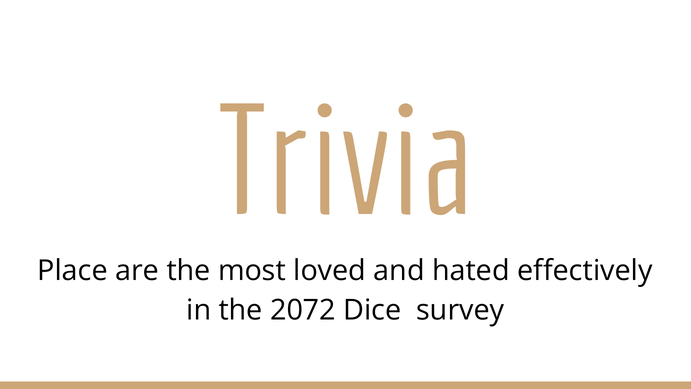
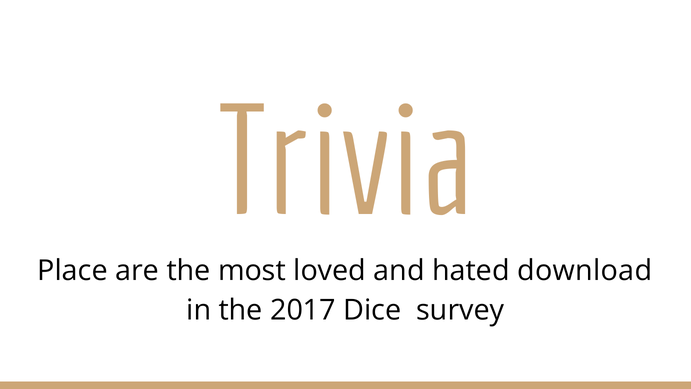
effectively: effectively -> download (585, 270)
2072: 2072 -> 2017 (303, 310)
